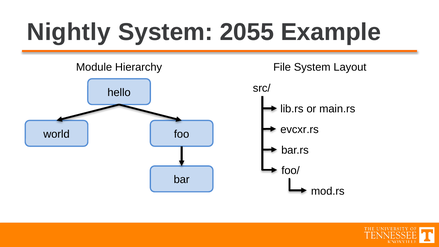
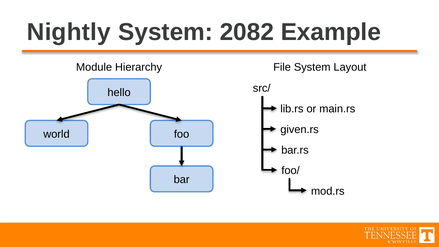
2055: 2055 -> 2082 (247, 32)
evcxr.rs: evcxr.rs -> given.rs (300, 130)
